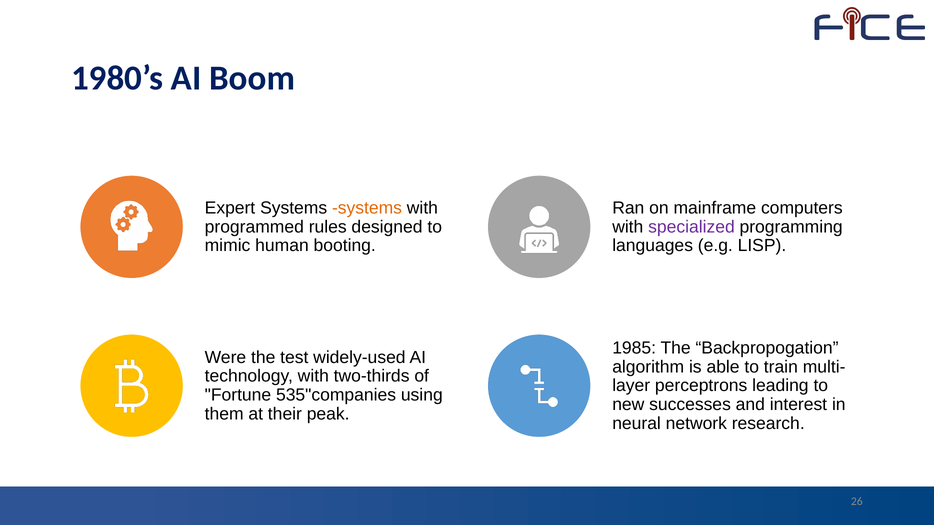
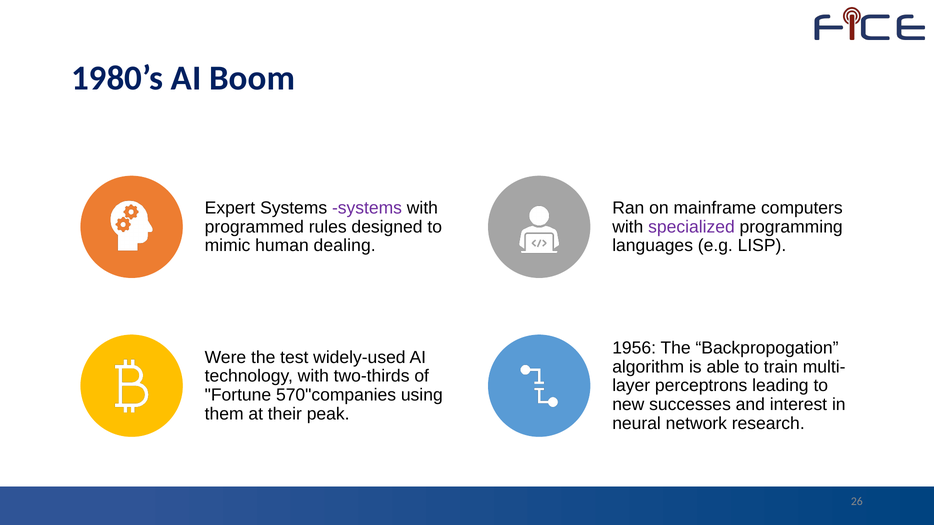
systems colour: orange -> purple (367, 208)
booting: booting -> dealing (345, 246)
1985: 1985 -> 1956 (634, 348)
535"companies: 535"companies -> 570"companies (336, 395)
